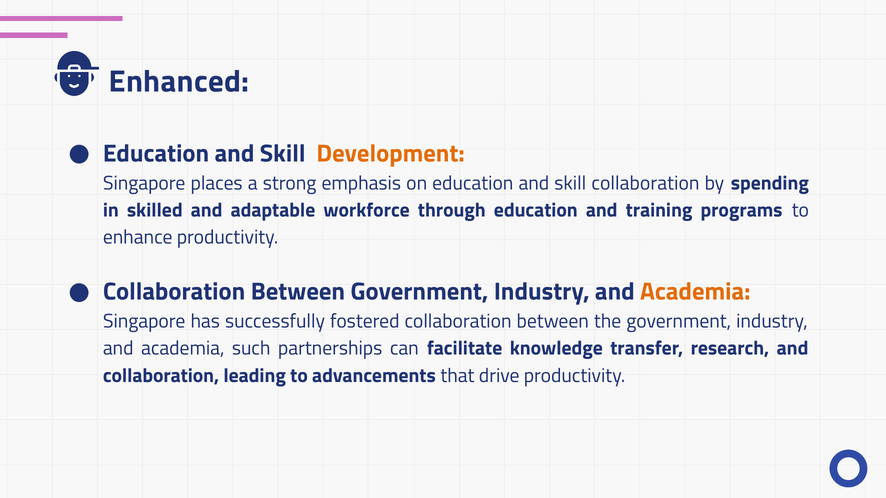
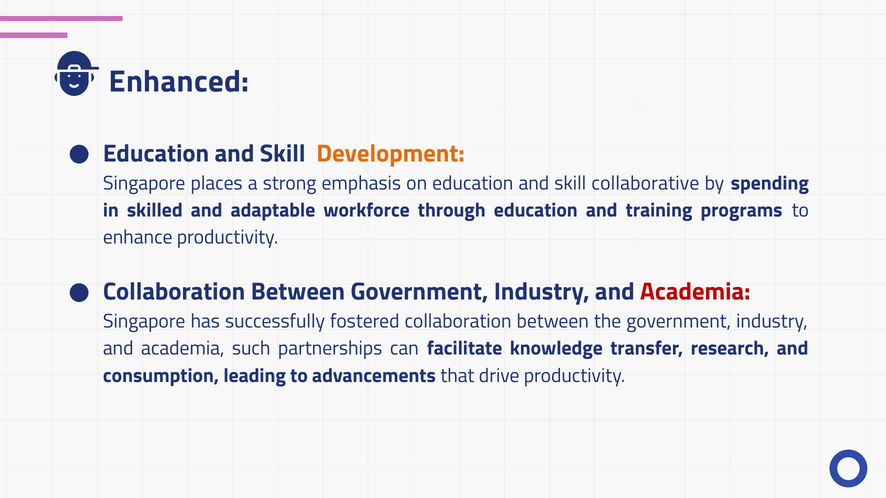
skill collaboration: collaboration -> collaborative (645, 183)
Academia colour: orange -> red (695, 292)
collaboration: collaboration -> consumption (161, 376)
